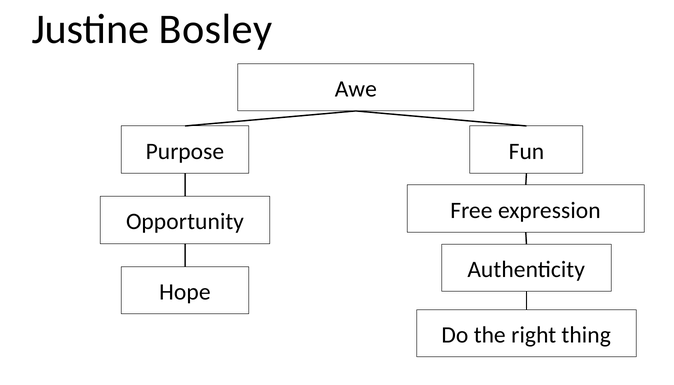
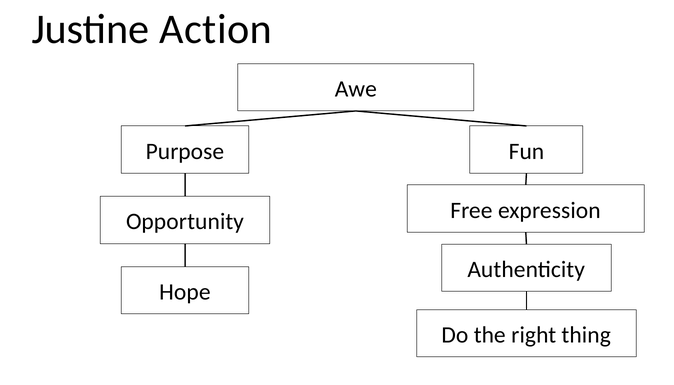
Bosley: Bosley -> Action (216, 30)
